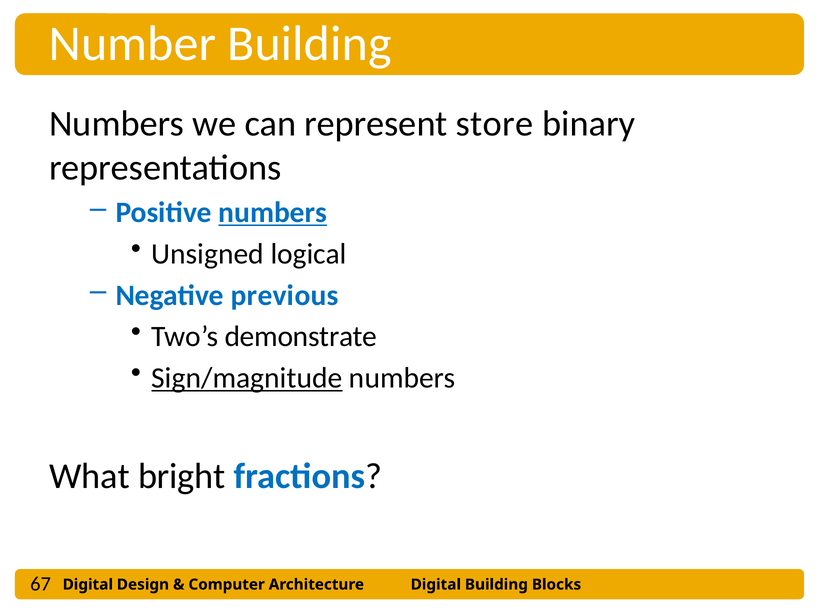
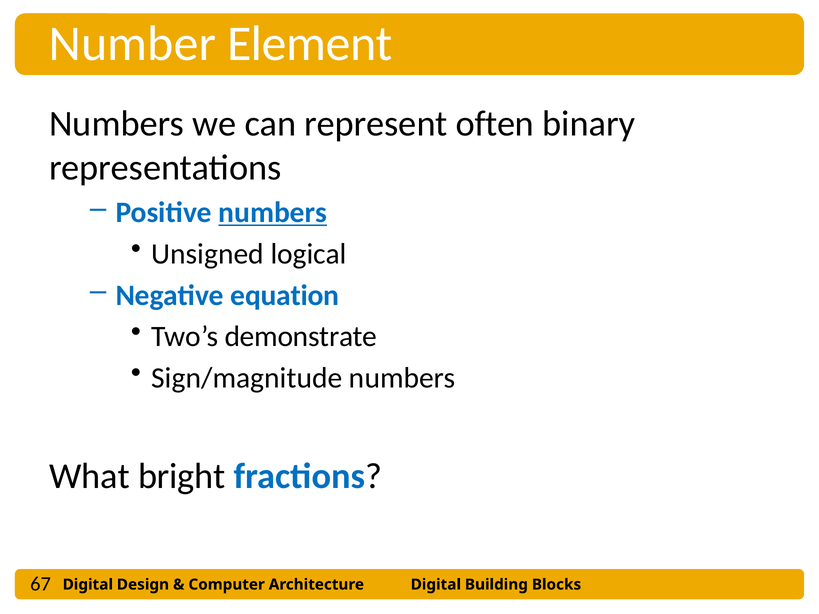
Number Building: Building -> Element (310, 44)
store: store -> often (495, 124)
previous: previous -> equation (285, 295)
Sign/magnitude underline: present -> none (247, 378)
